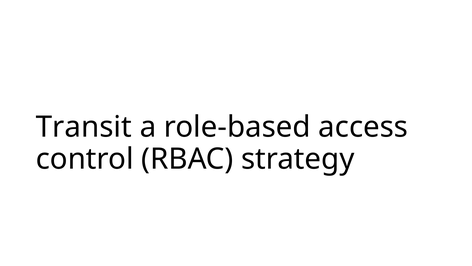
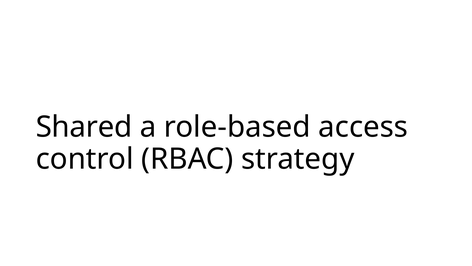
Transit: Transit -> Shared (84, 127)
